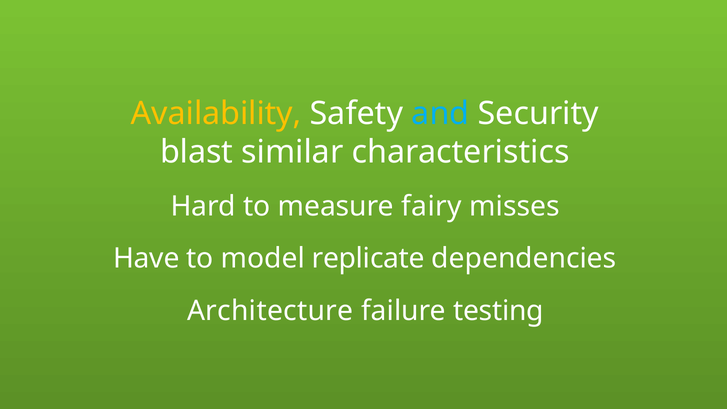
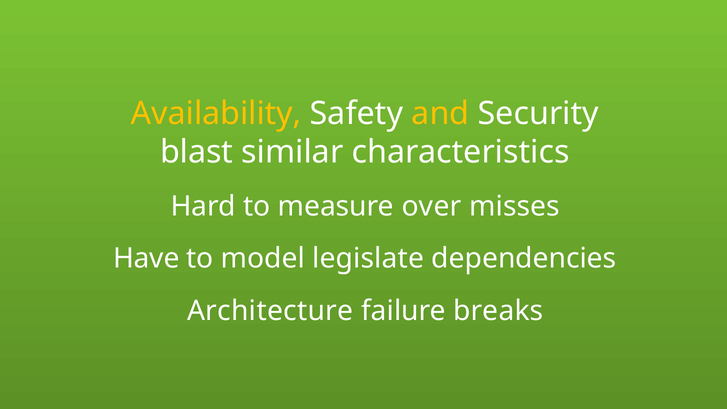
and colour: light blue -> yellow (440, 113)
fairy: fairy -> over (431, 206)
replicate: replicate -> legislate (368, 259)
testing: testing -> breaks (498, 311)
